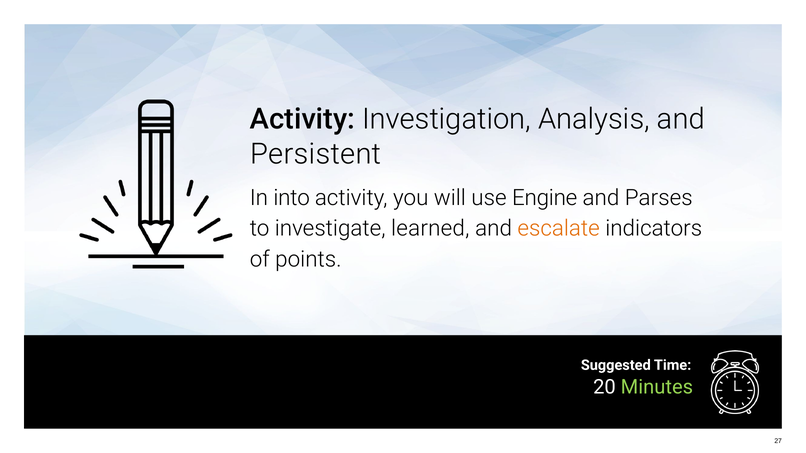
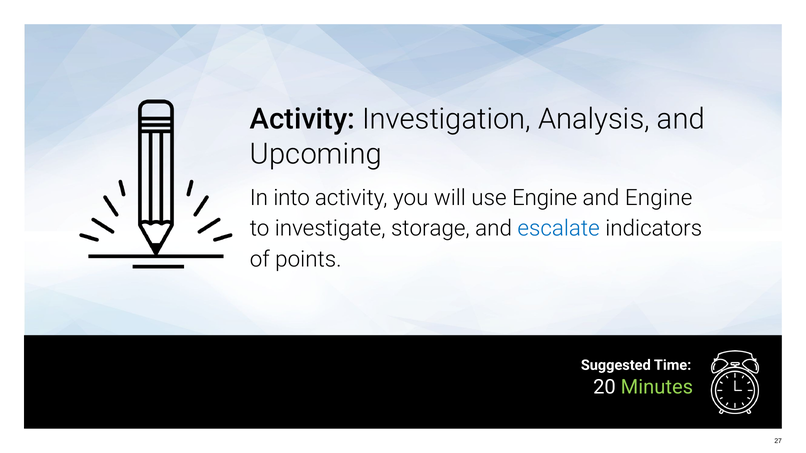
Persistent: Persistent -> Upcoming (316, 154)
and Parses: Parses -> Engine (659, 198)
learned: learned -> storage (430, 229)
escalate colour: orange -> blue (559, 229)
